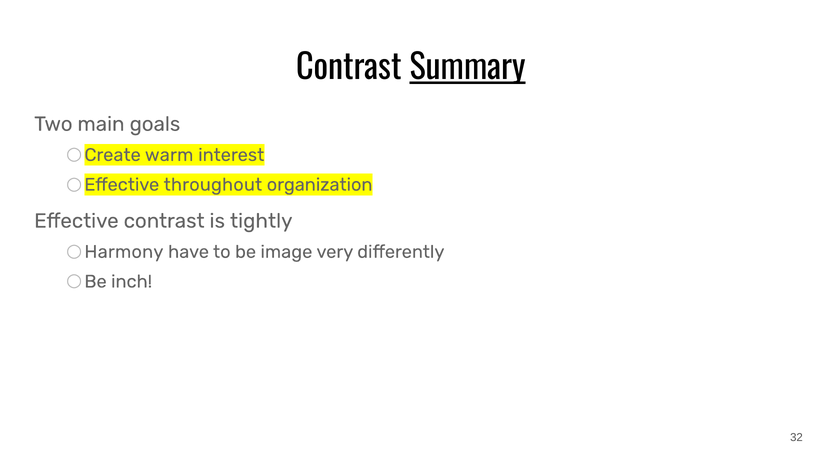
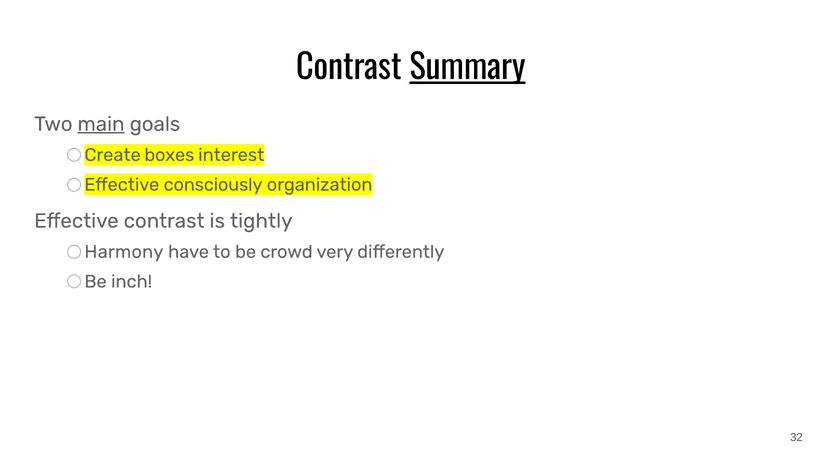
main underline: none -> present (101, 124)
warm: warm -> boxes (169, 155)
throughout: throughout -> consciously (213, 185)
image: image -> crowd (287, 252)
